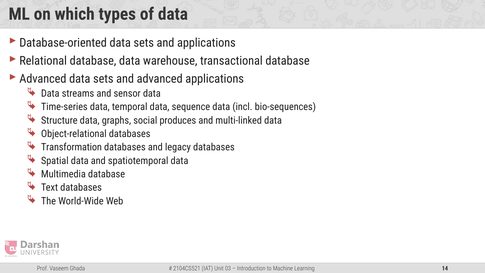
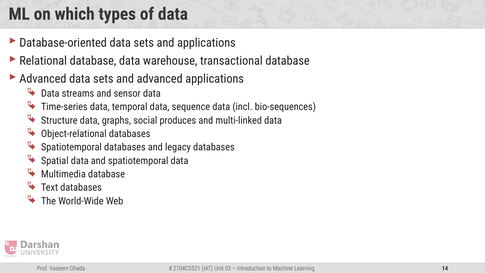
Transformation: Transformation -> Spatiotemporal (71, 147)
